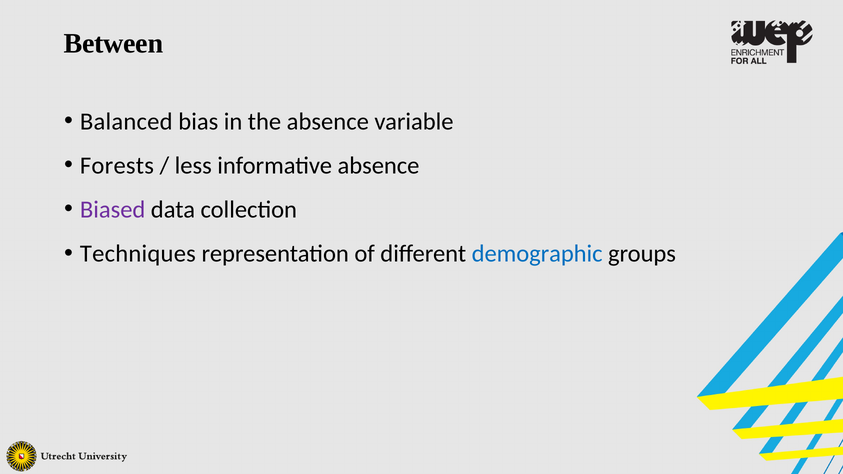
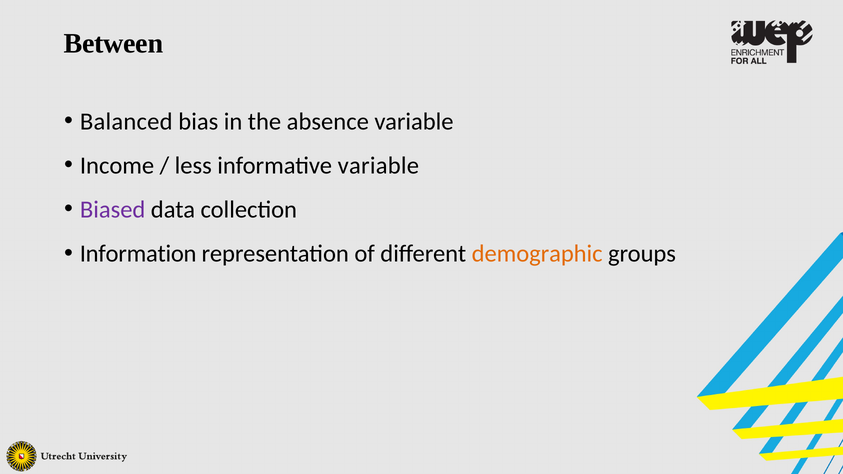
Forests: Forests -> Income (117, 166)
informative absence: absence -> variable (378, 166)
Techniques: Techniques -> Information (138, 254)
demographic colour: blue -> orange (537, 254)
